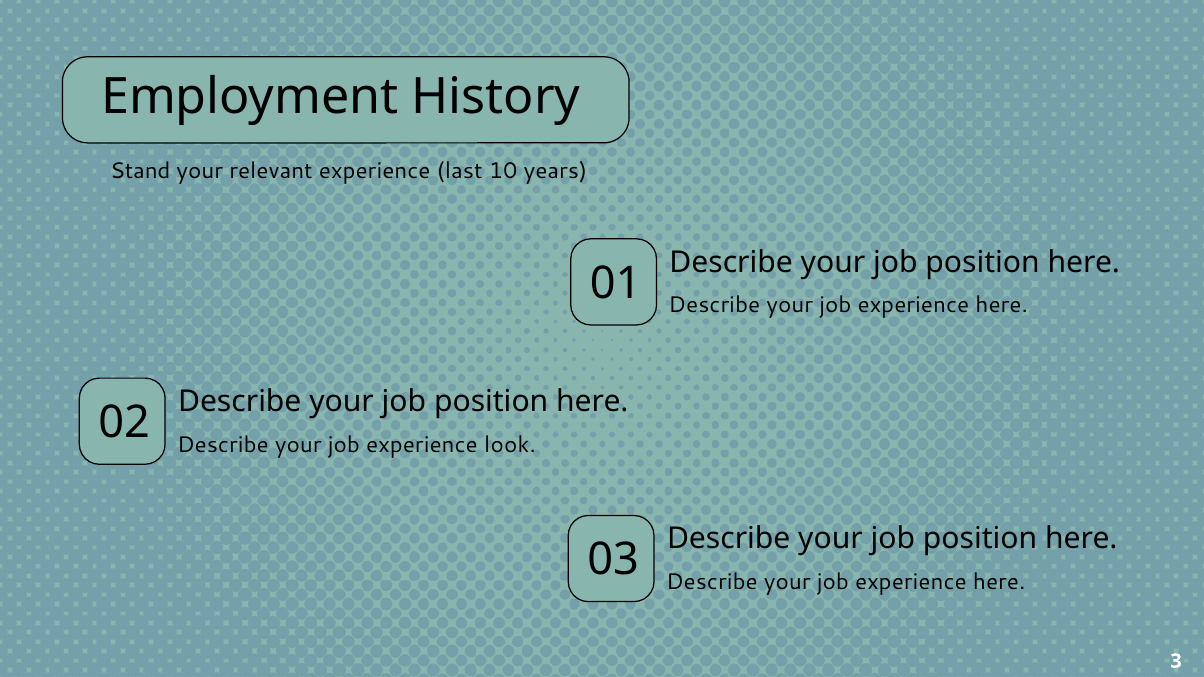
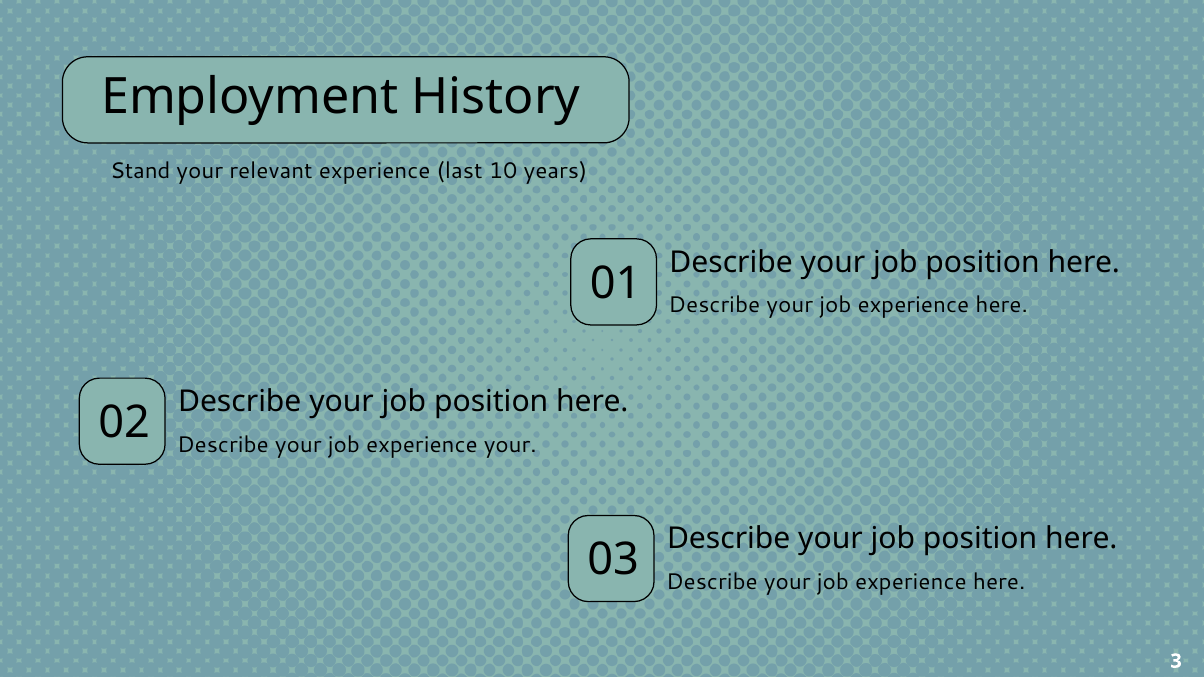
experience look: look -> your (510, 445)
